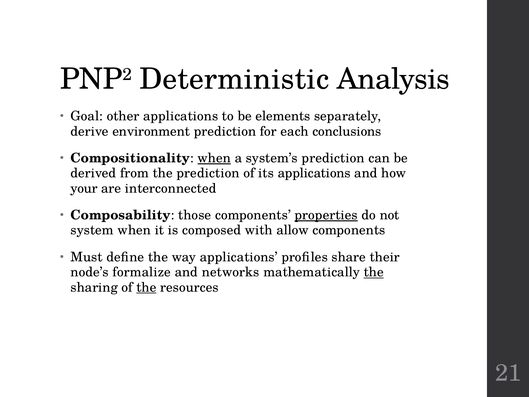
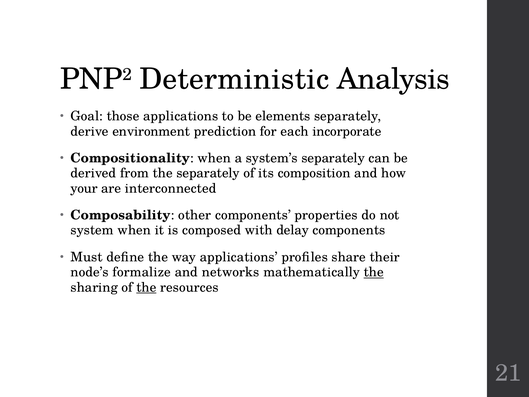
other: other -> those (123, 116)
conclusions: conclusions -> incorporate (347, 131)
when underline: present -> none (214, 158)
system’s prediction: prediction -> separately (333, 158)
the prediction: prediction -> separately (208, 173)
its applications: applications -> composition (314, 173)
those: those -> other (195, 215)
properties underline: present -> none (326, 215)
allow: allow -> delay (293, 230)
